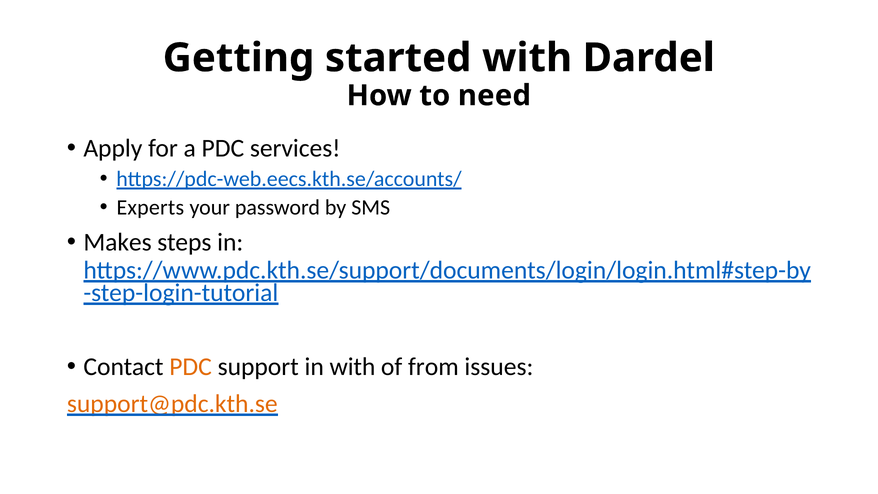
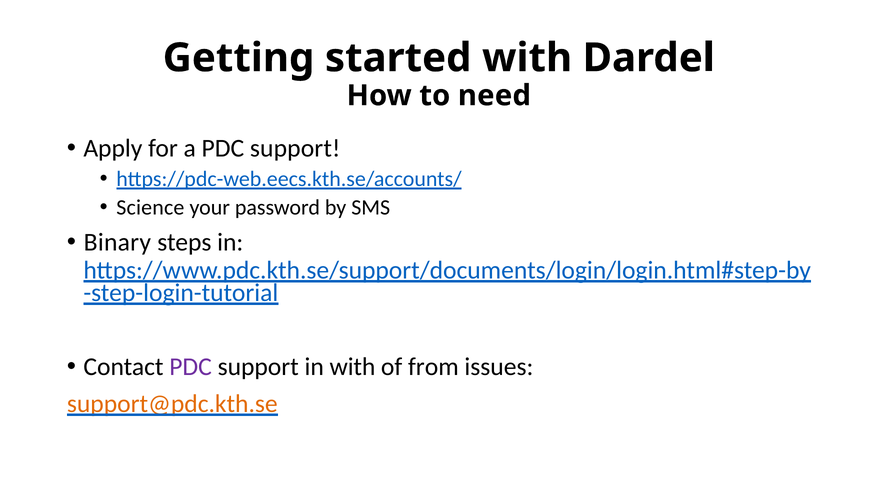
a PDC services: services -> support (295, 148)
Experts: Experts -> Science (150, 207)
Makes: Makes -> Binary (117, 242)
PDC colour: orange -> purple (191, 367)
